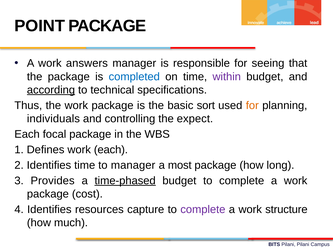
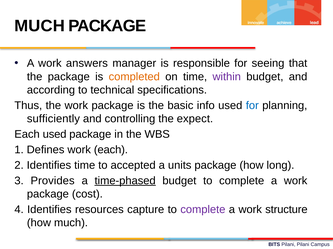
POINT: POINT -> MUCH (40, 26)
completed colour: blue -> orange (134, 77)
according underline: present -> none (51, 90)
sort: sort -> info (206, 106)
for colour: orange -> blue (252, 106)
individuals: individuals -> sufficiently (53, 119)
Each focal: focal -> used (55, 135)
to manager: manager -> accepted (133, 166)
most: most -> units (180, 166)
